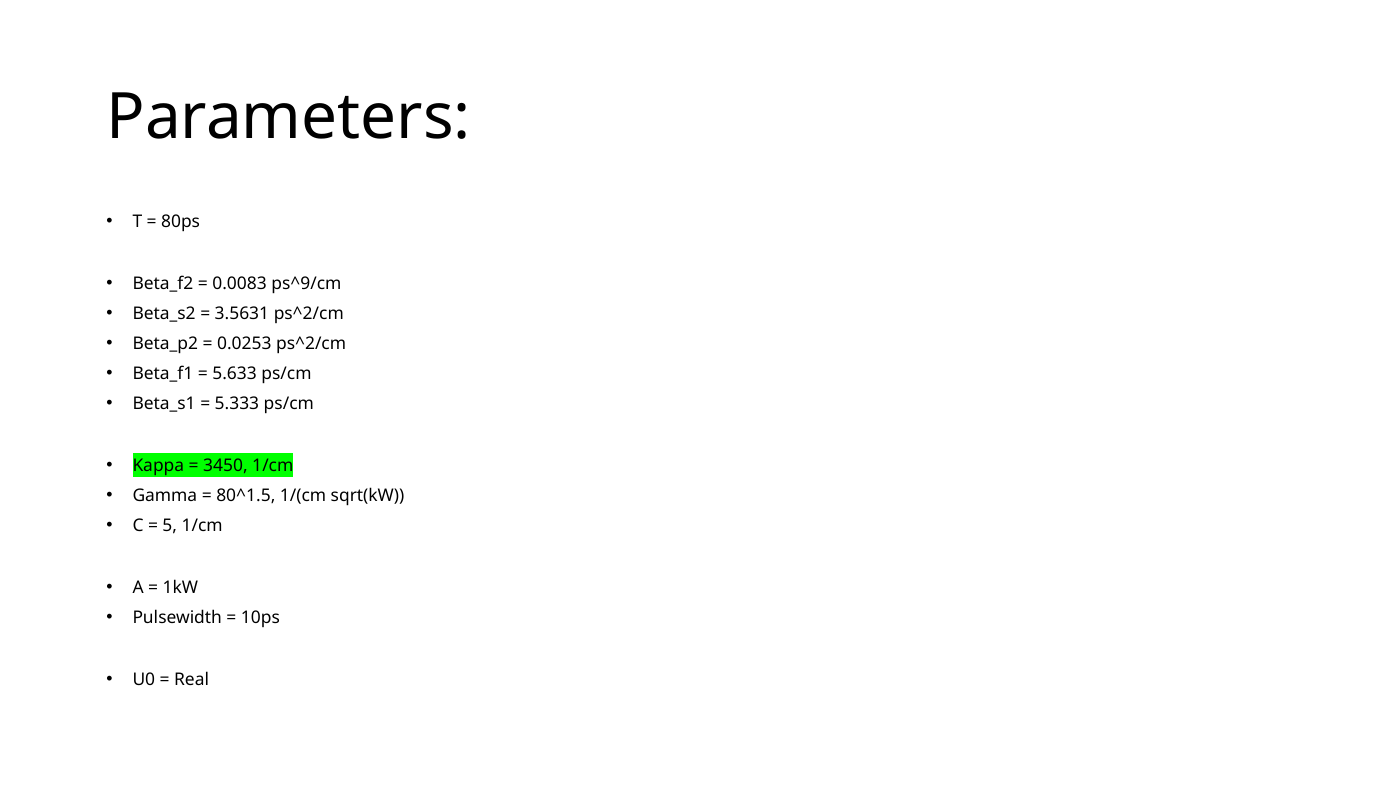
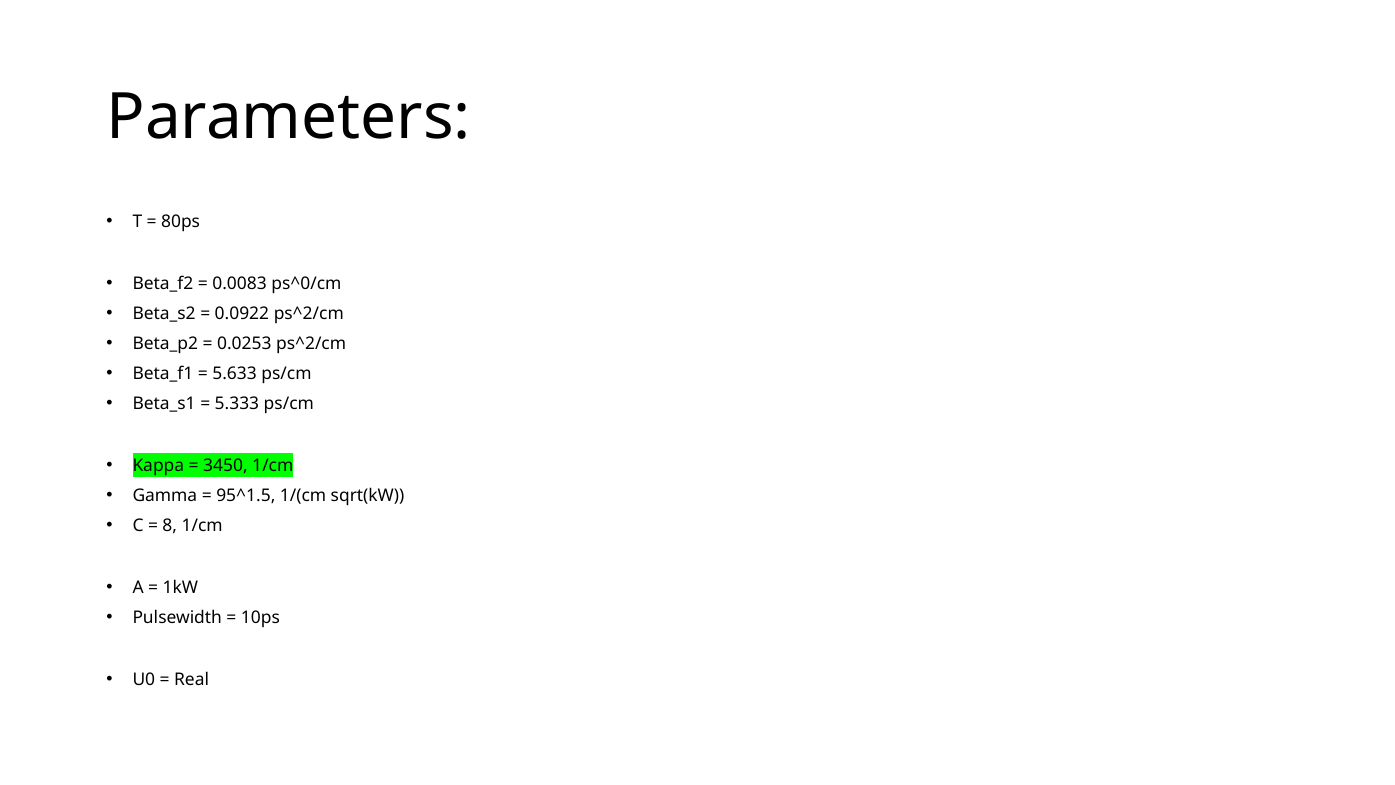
ps^9/cm: ps^9/cm -> ps^0/cm (306, 284)
3.5631: 3.5631 -> 0.0922 (242, 314)
80^1.5: 80^1.5 -> 95^1.5 (246, 496)
5: 5 -> 8 (170, 526)
